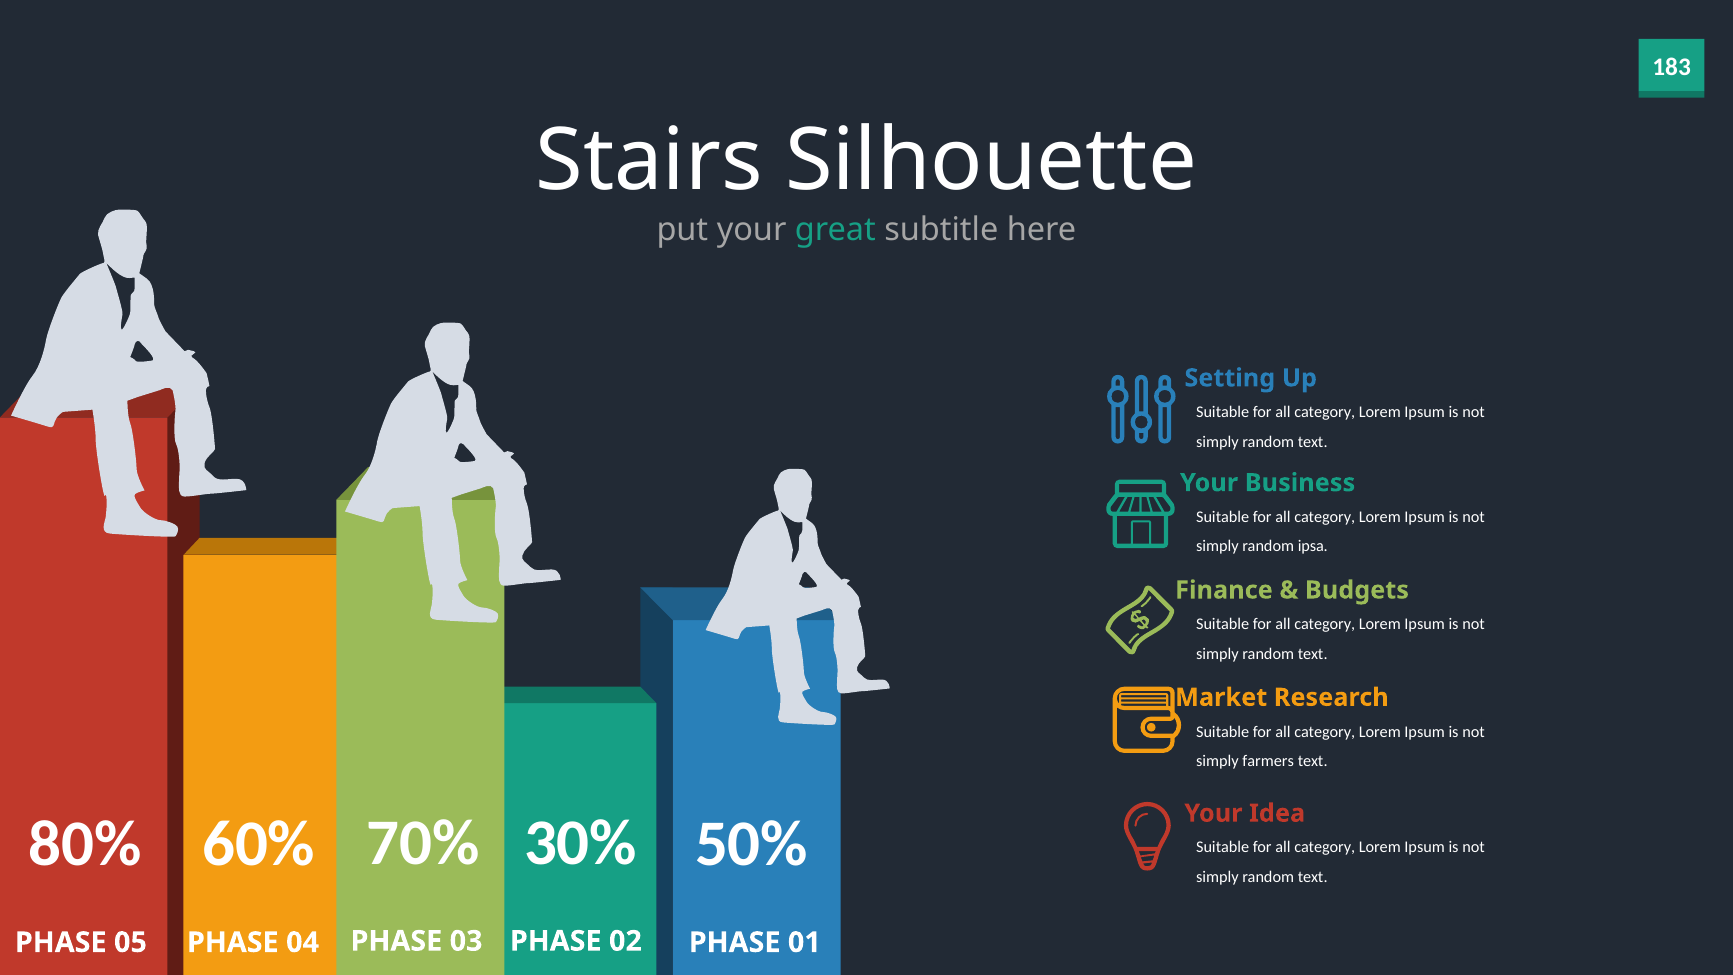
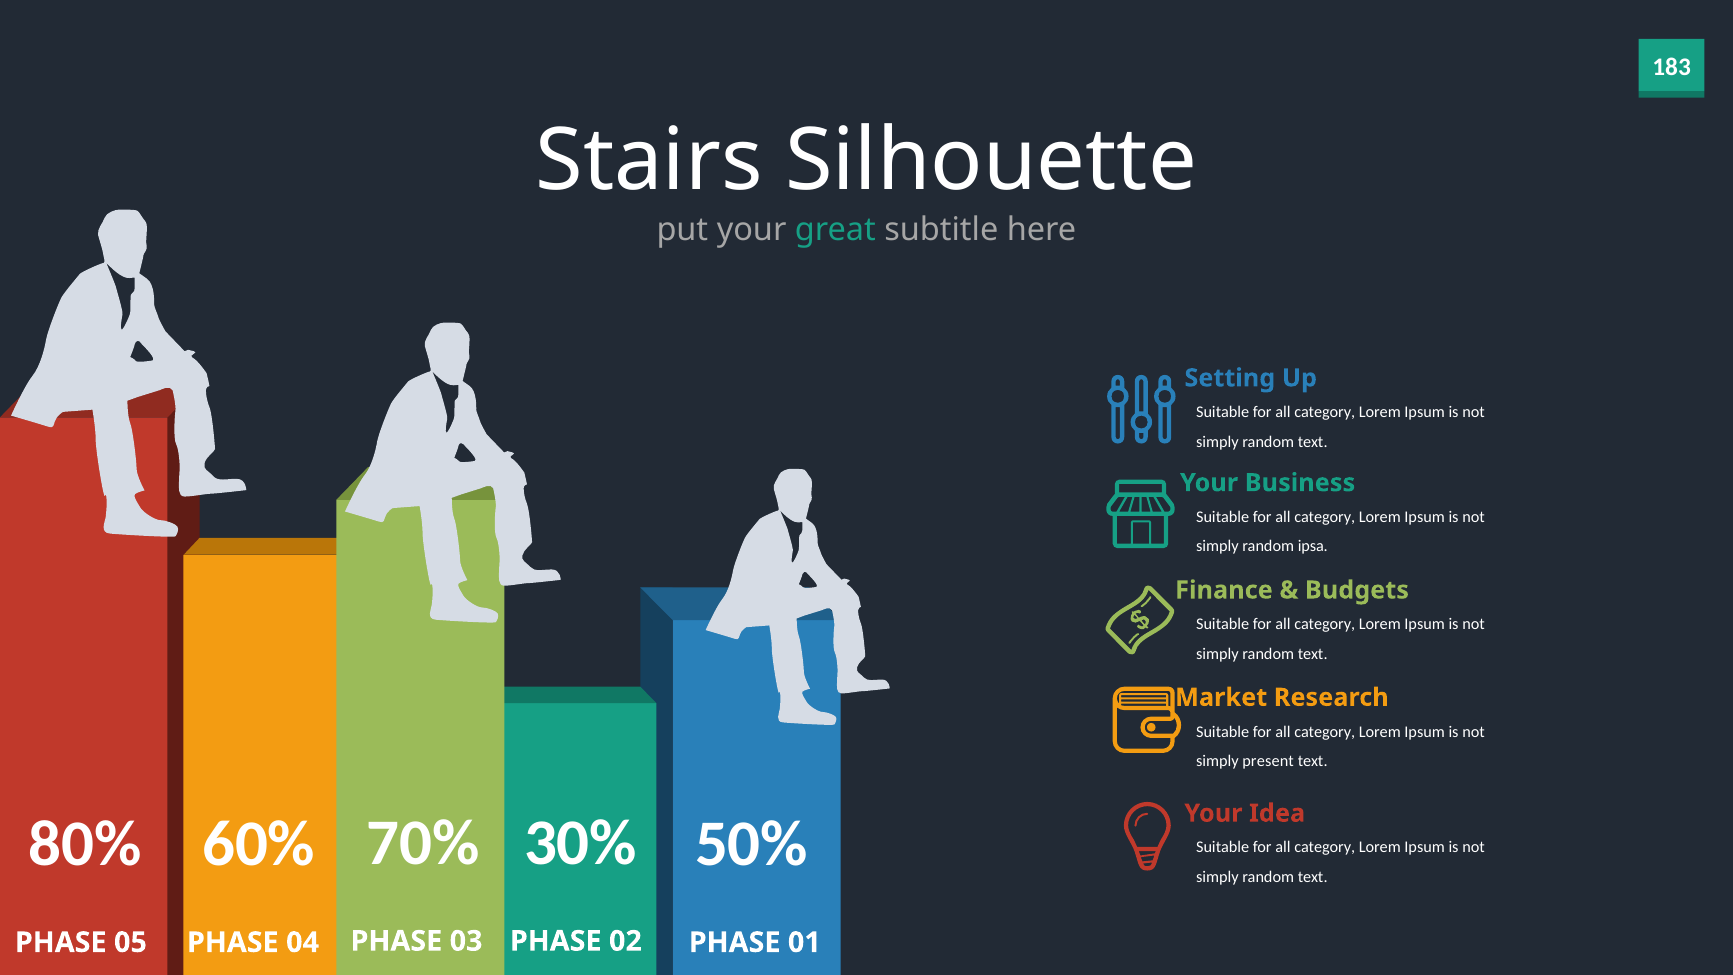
farmers: farmers -> present (1268, 761)
